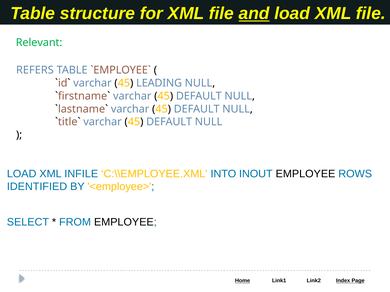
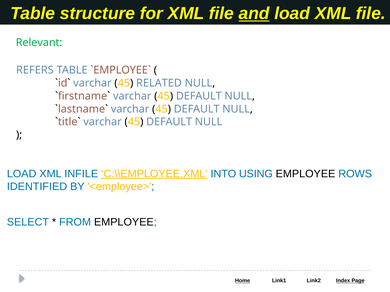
LEADING: LEADING -> RELATED (159, 83)
C:\\EMPLOYEE.XML underline: none -> present (154, 174)
INOUT: INOUT -> USING (256, 174)
